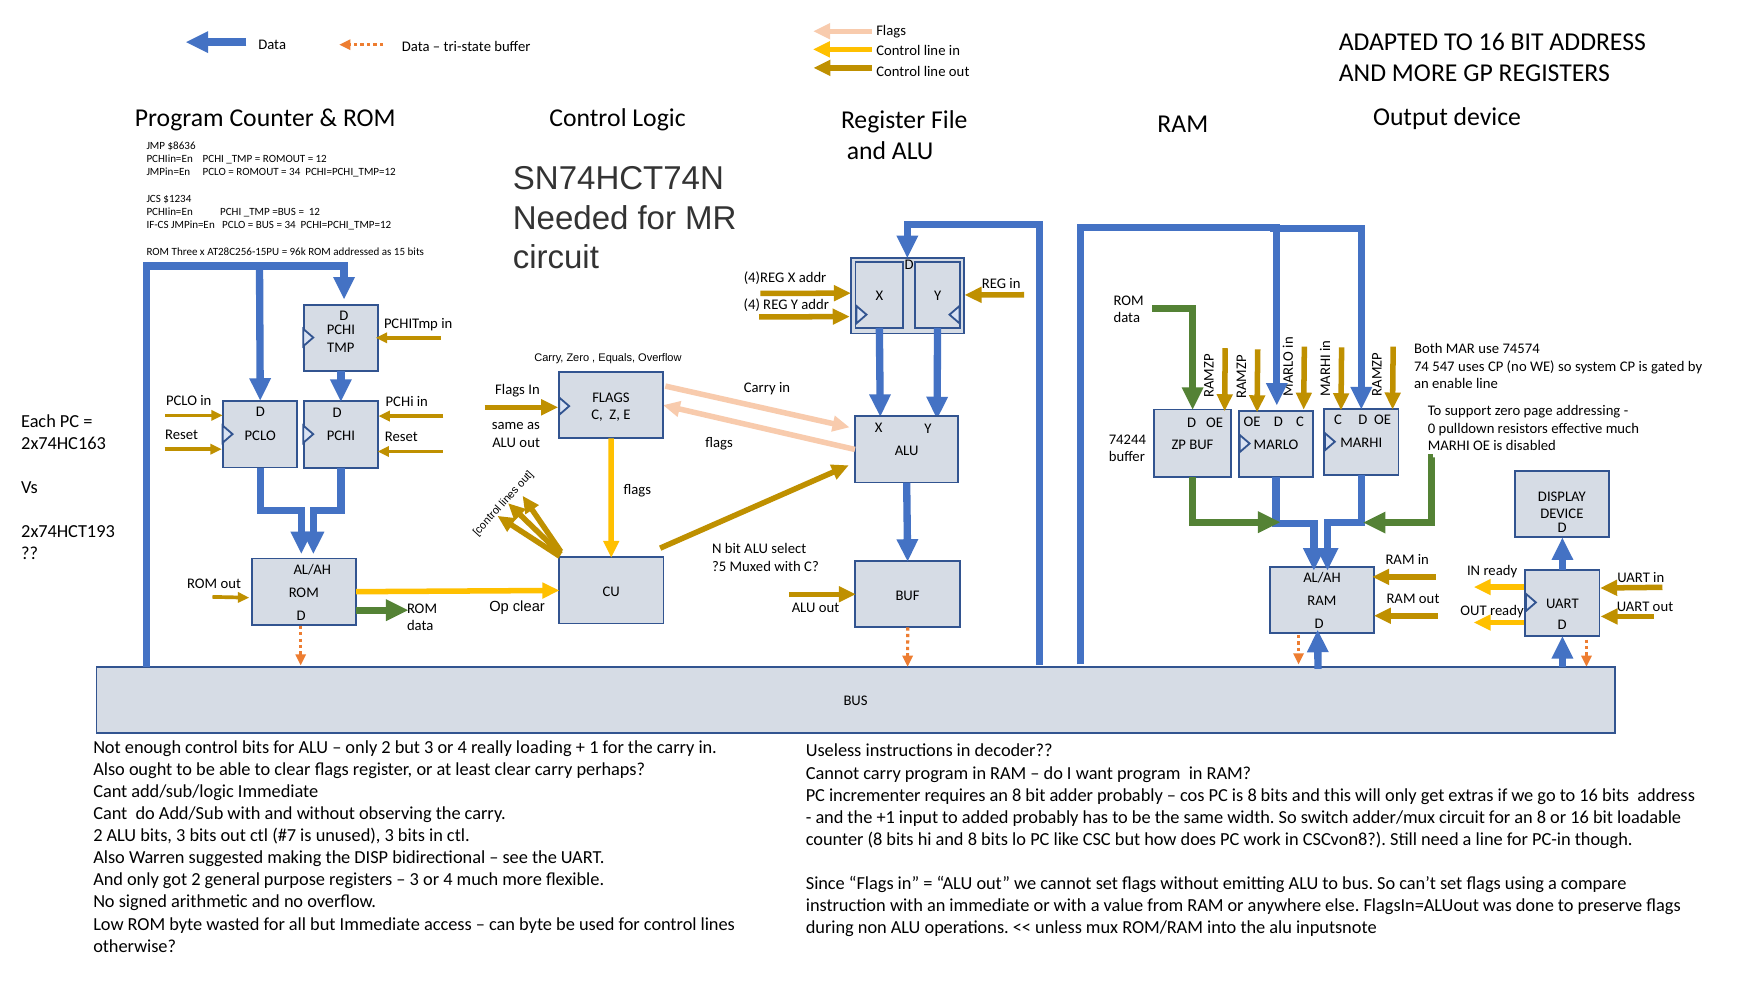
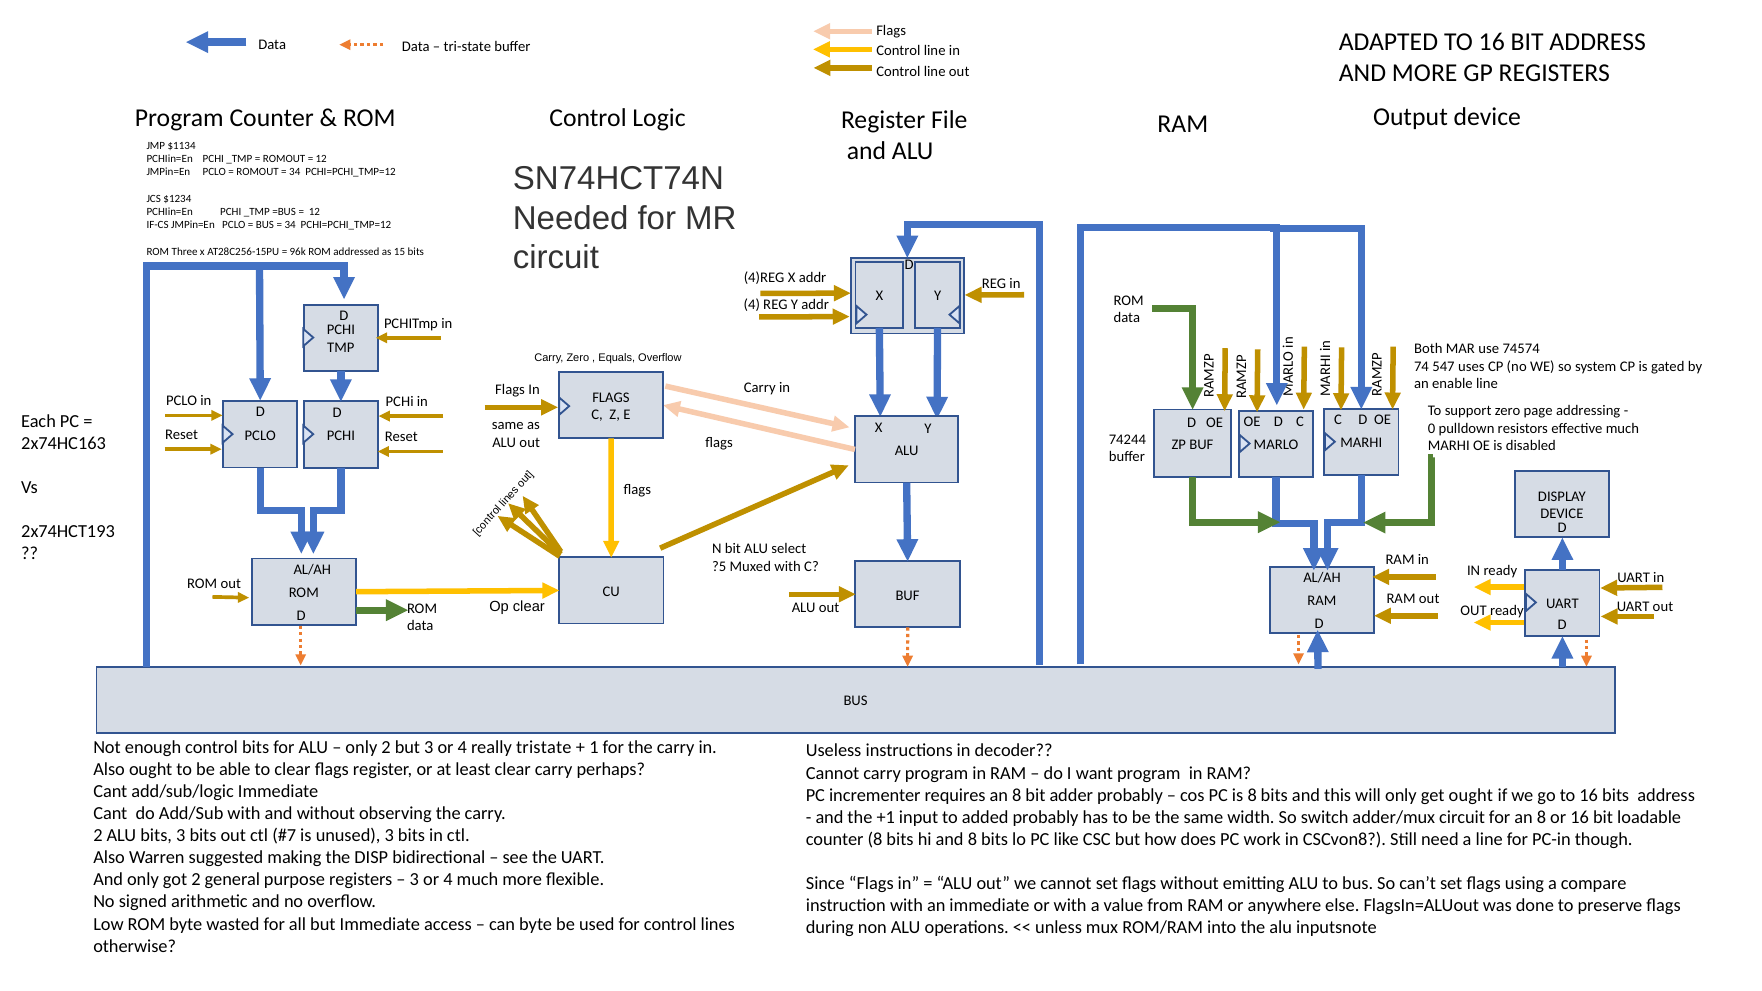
$8636: $8636 -> $1134 (182, 146)
loading: loading -> tristate (544, 748)
get extras: extras -> ought (1471, 795)
